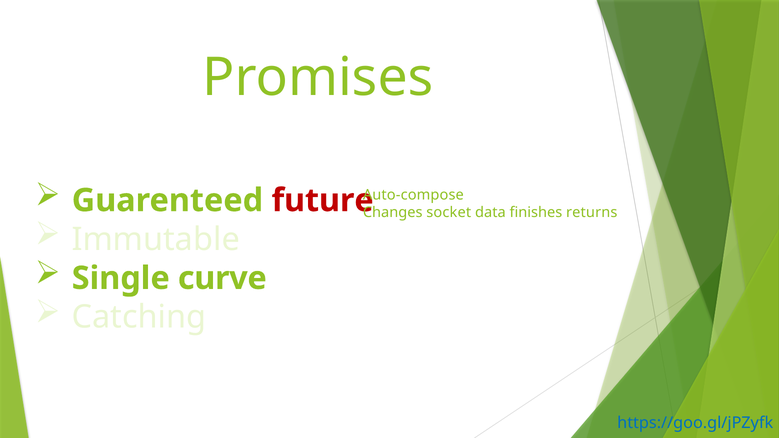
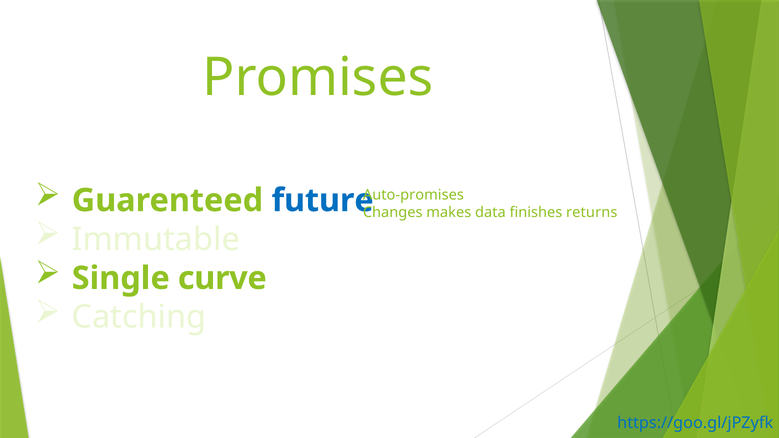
future colour: red -> blue (323, 201)
Auto-compose: Auto-compose -> Auto-promises (413, 195)
socket: socket -> makes (449, 213)
